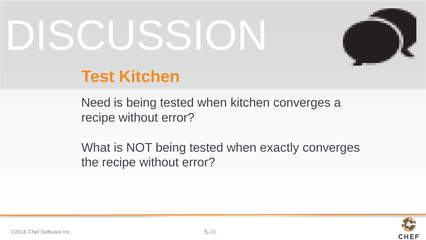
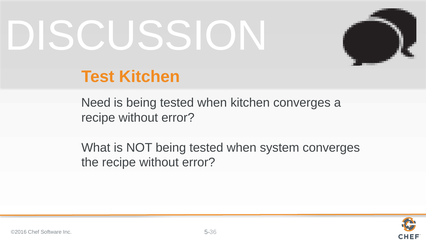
exactly: exactly -> system (280, 147)
